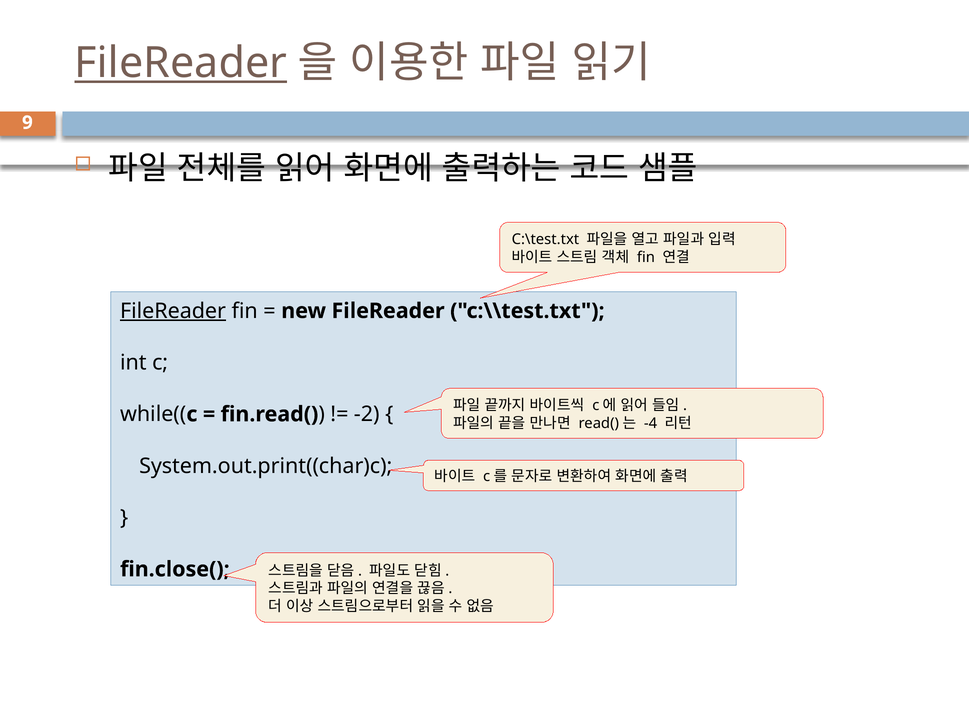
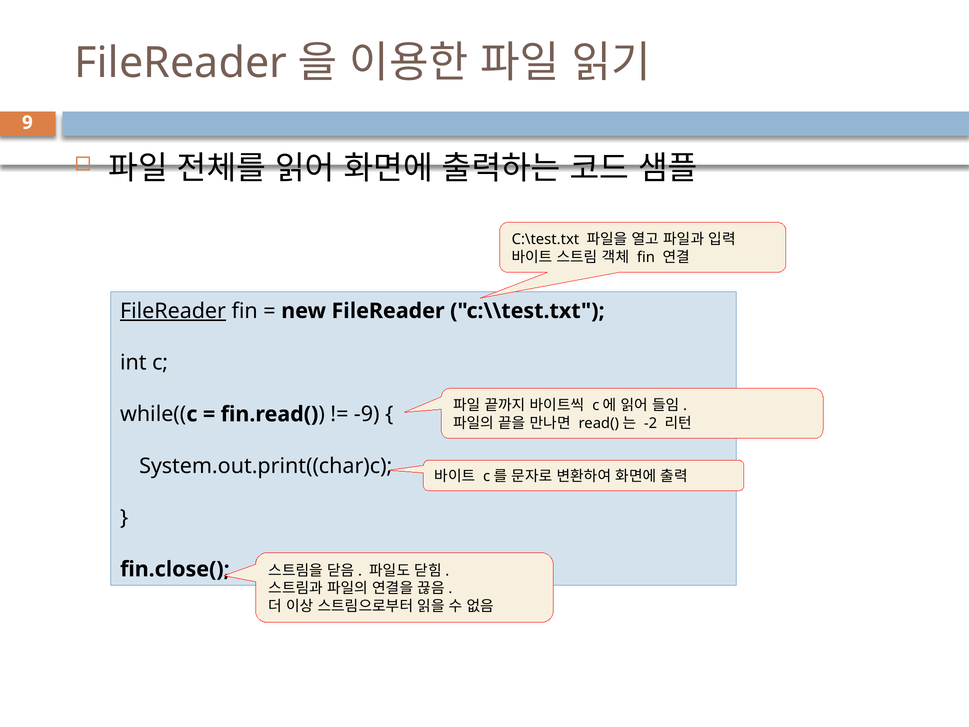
FileReader underline: present -> none (181, 63)
-2: -2 -> -9 (367, 414)
-4: -4 -> -2 (651, 423)
